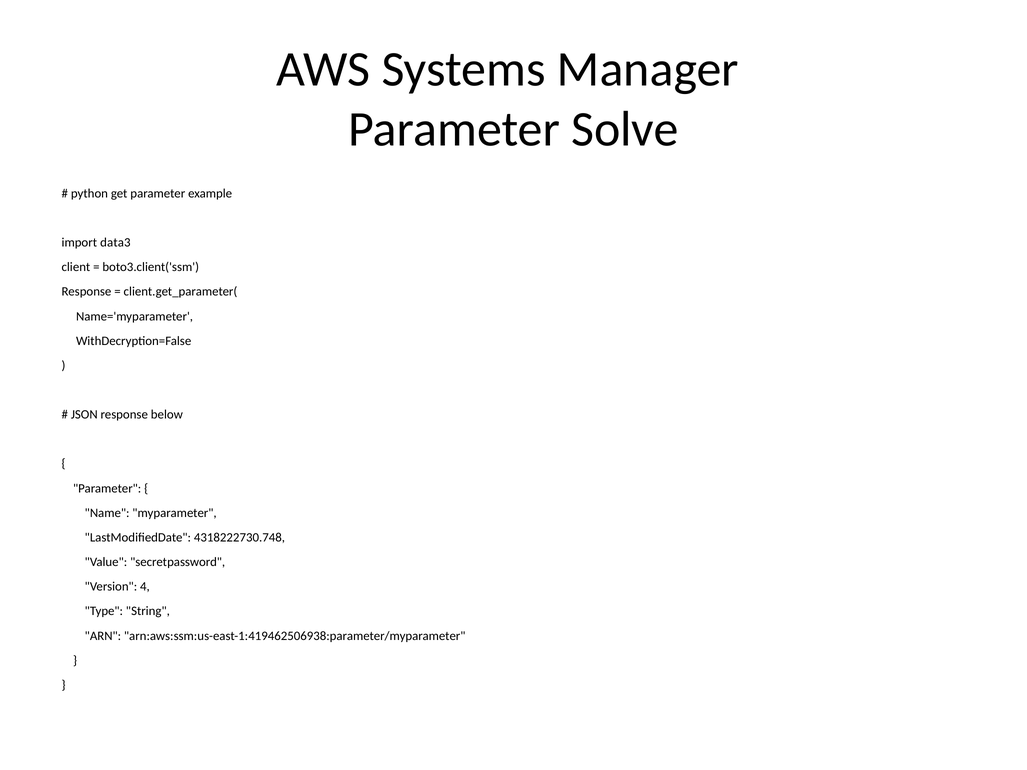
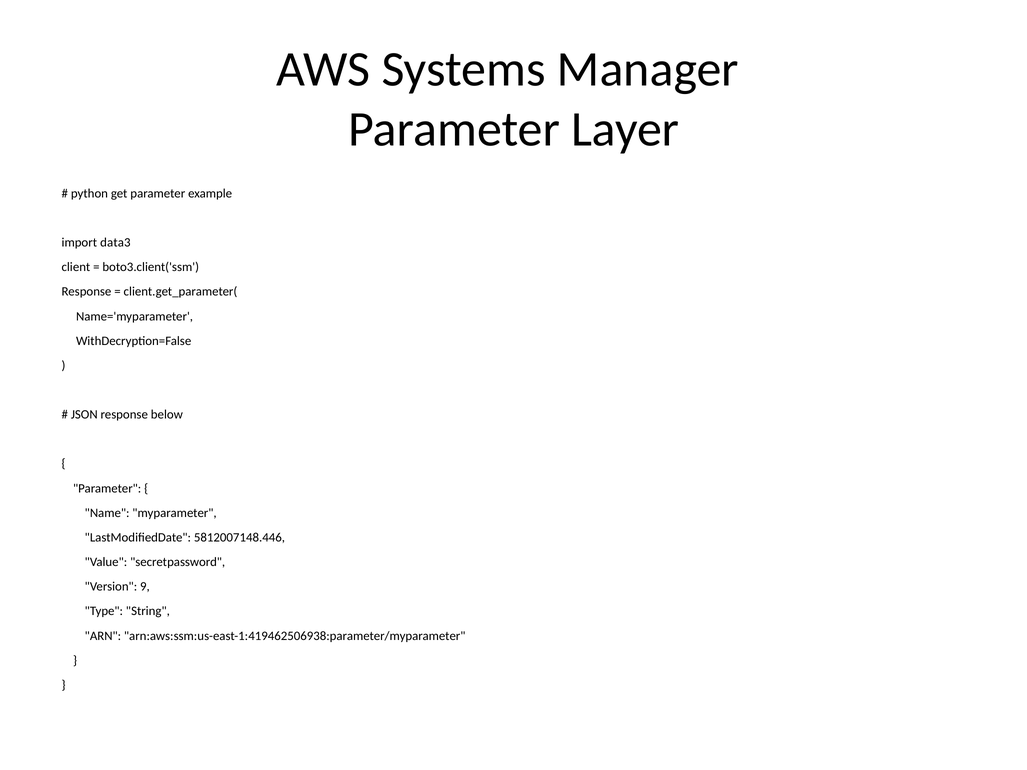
Solve: Solve -> Layer (625, 129)
4318222730.748: 4318222730.748 -> 5812007148.446 (239, 538)
4: 4 -> 9 (145, 587)
